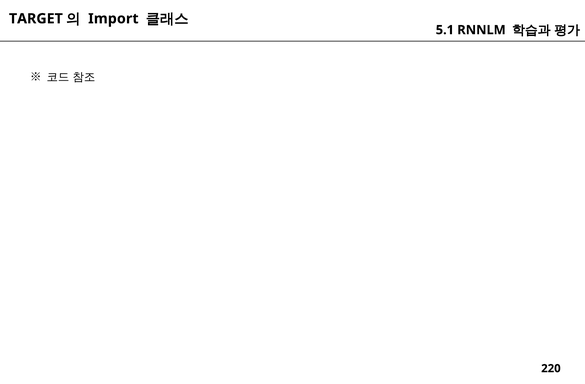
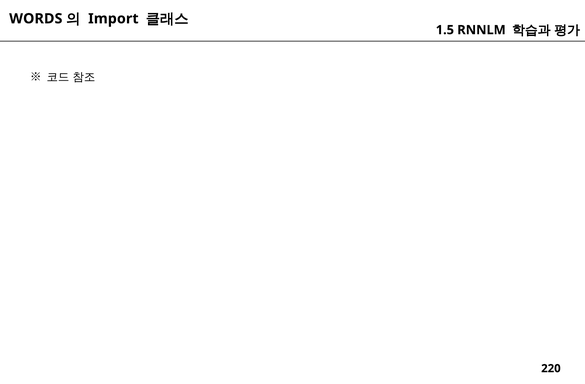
TARGET: TARGET -> WORDS (36, 19)
5.1: 5.1 -> 1.5 (445, 30)
